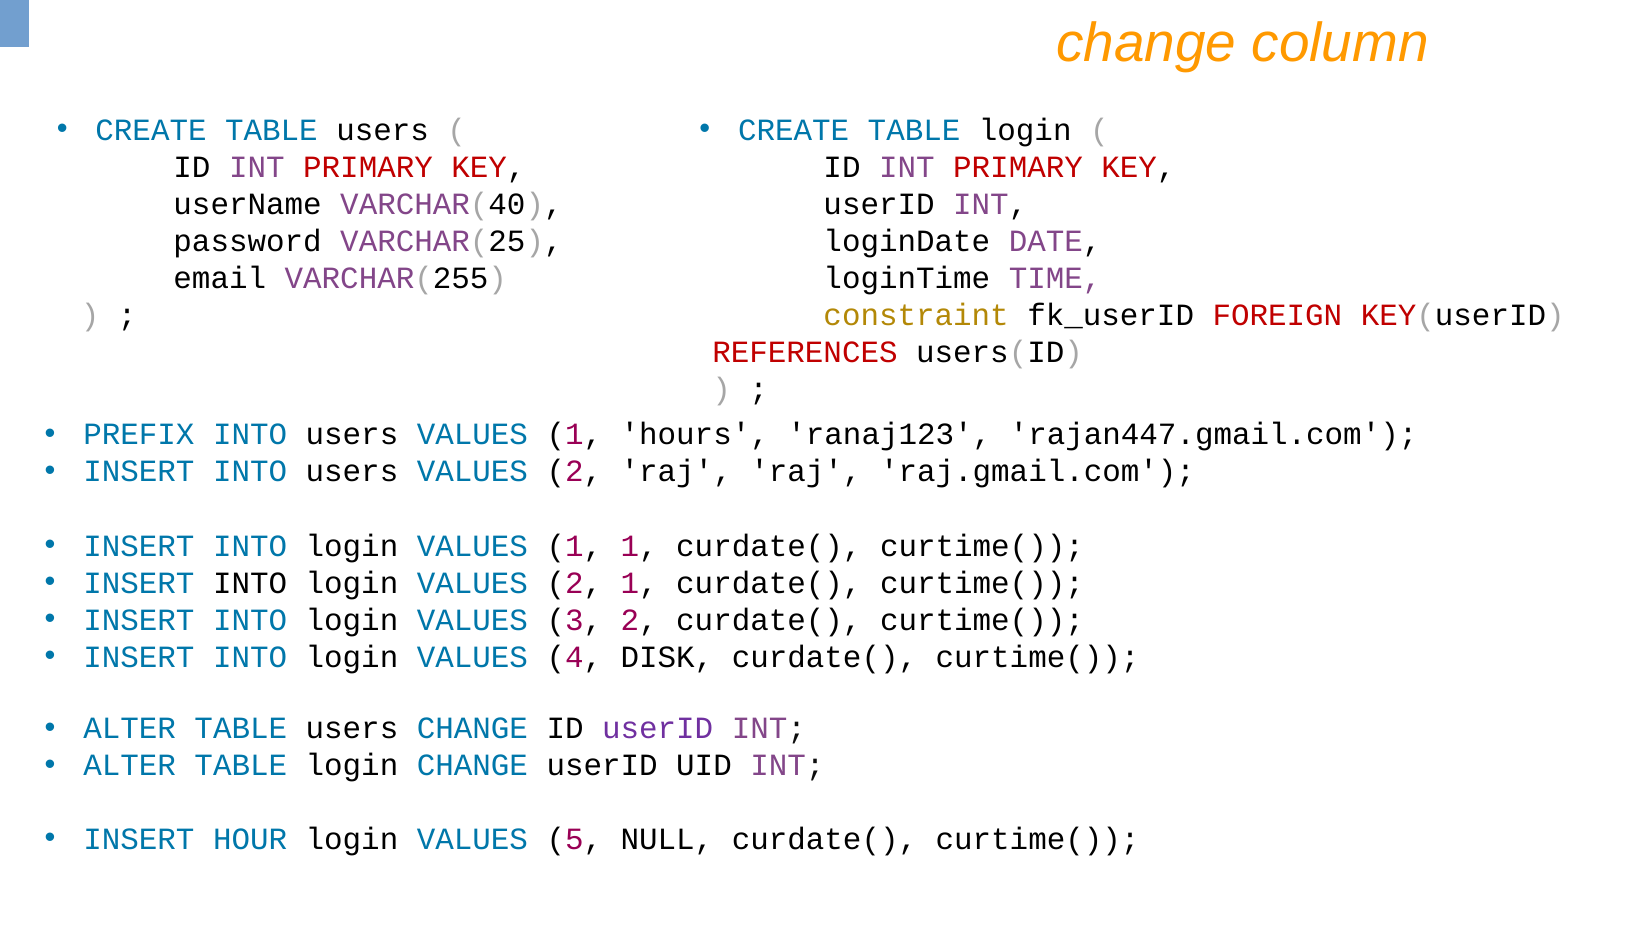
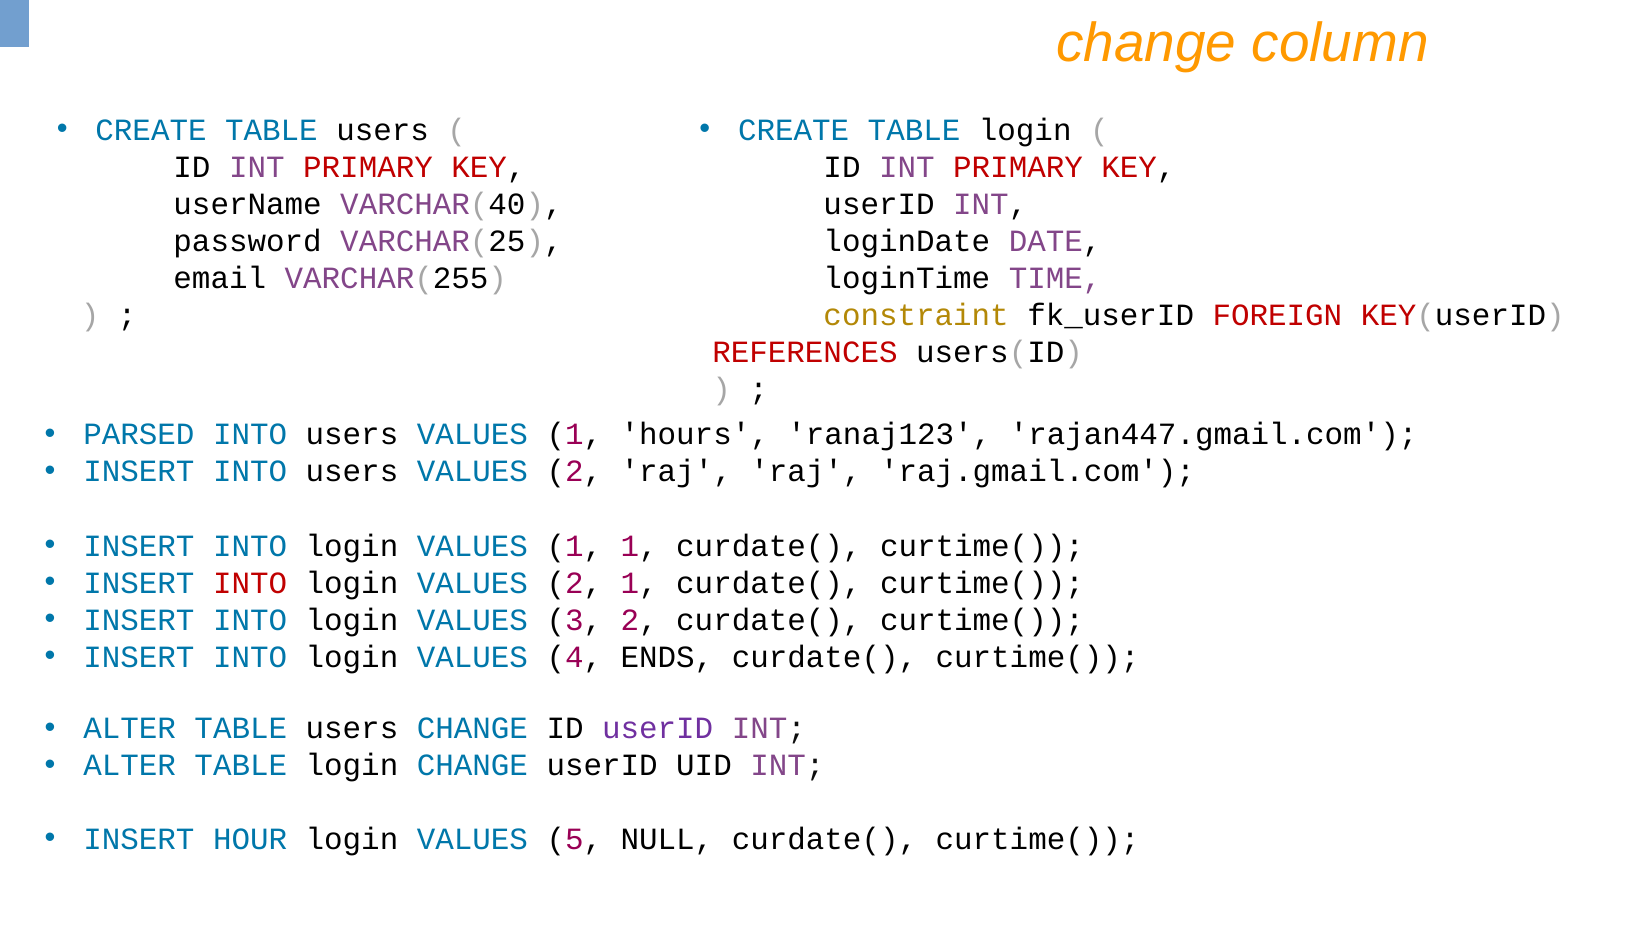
PREFIX: PREFIX -> PARSED (139, 434)
INTO colour: black -> red (250, 583)
DISK: DISK -> ENDS (667, 657)
